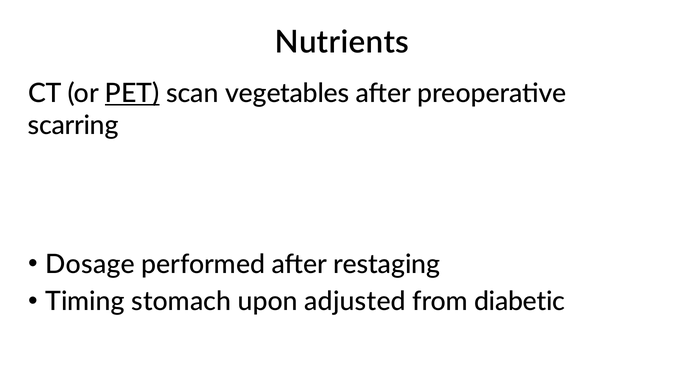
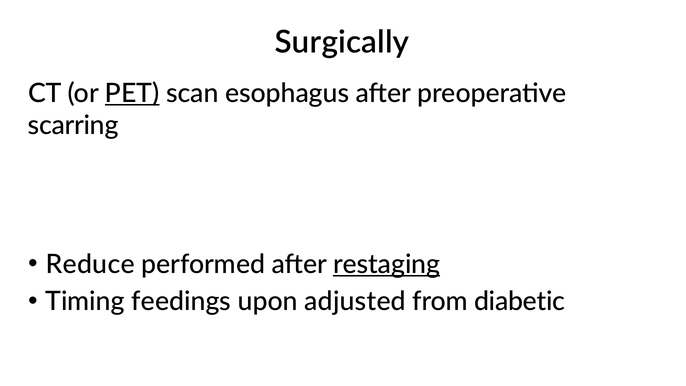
Nutrients: Nutrients -> Surgically (342, 42)
vegetables: vegetables -> esophagus (287, 93)
Dosage: Dosage -> Reduce (90, 264)
restaging underline: none -> present (387, 264)
stomach: stomach -> feedings (181, 302)
